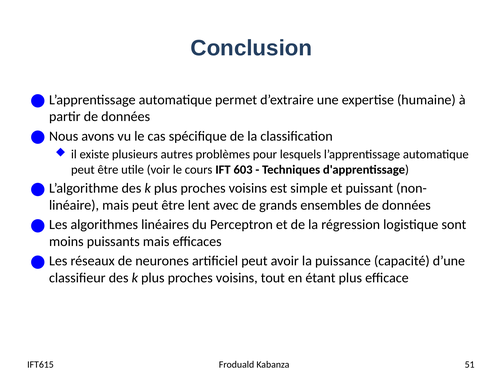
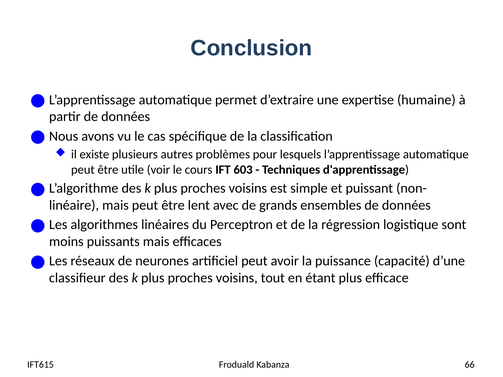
51: 51 -> 66 (470, 365)
